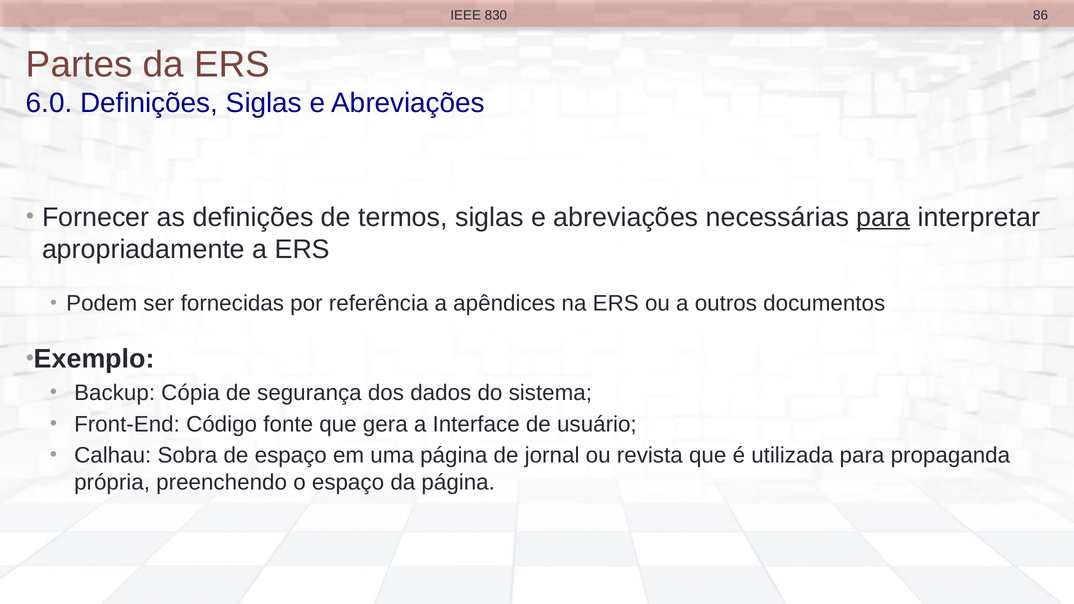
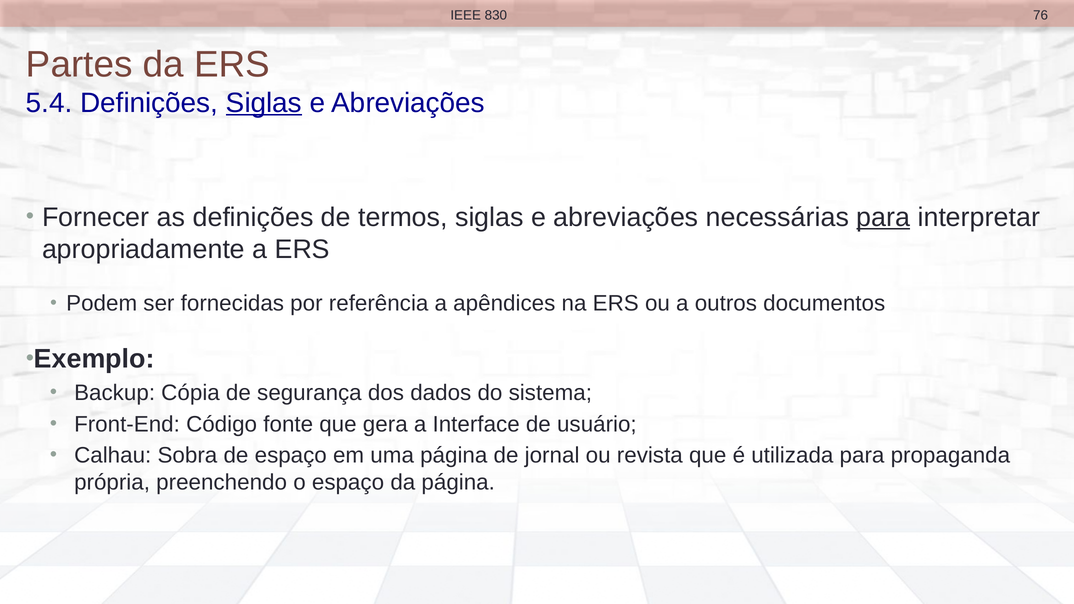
86: 86 -> 76 (1041, 15)
6.0: 6.0 -> 5.4 (49, 103)
Siglas underline: none -> present (264, 103)
